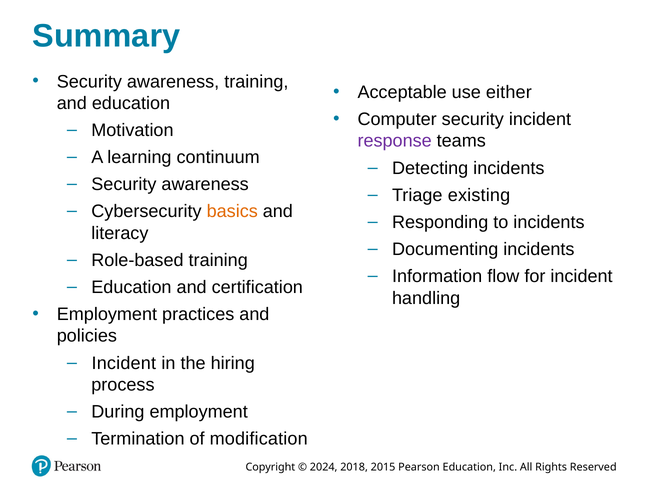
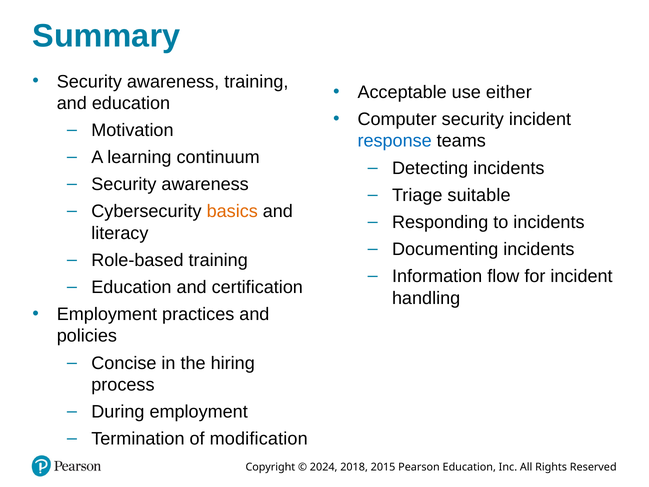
response colour: purple -> blue (395, 141)
existing: existing -> suitable (479, 195)
Incident: Incident -> Concise (124, 363)
